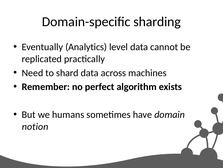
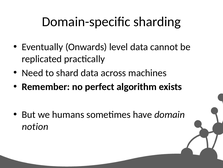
Analytics: Analytics -> Onwards (86, 47)
